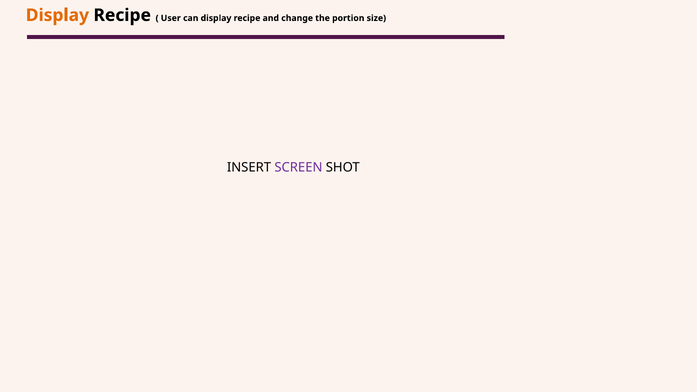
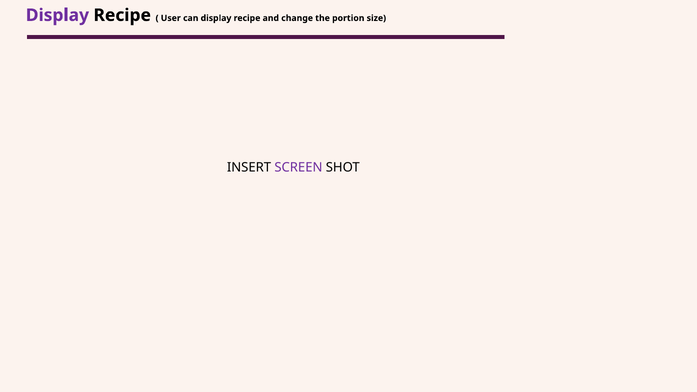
Display colour: orange -> purple (57, 15)
